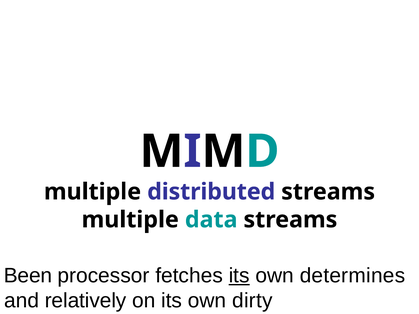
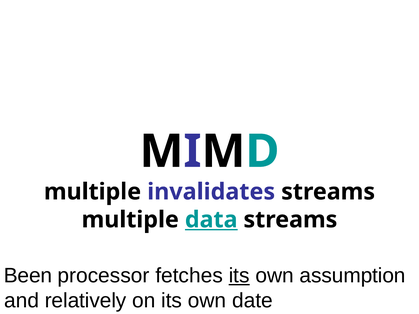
distributed: distributed -> invalidates (211, 192)
data underline: none -> present (211, 220)
determines: determines -> assumption (353, 276)
dirty: dirty -> date (252, 301)
